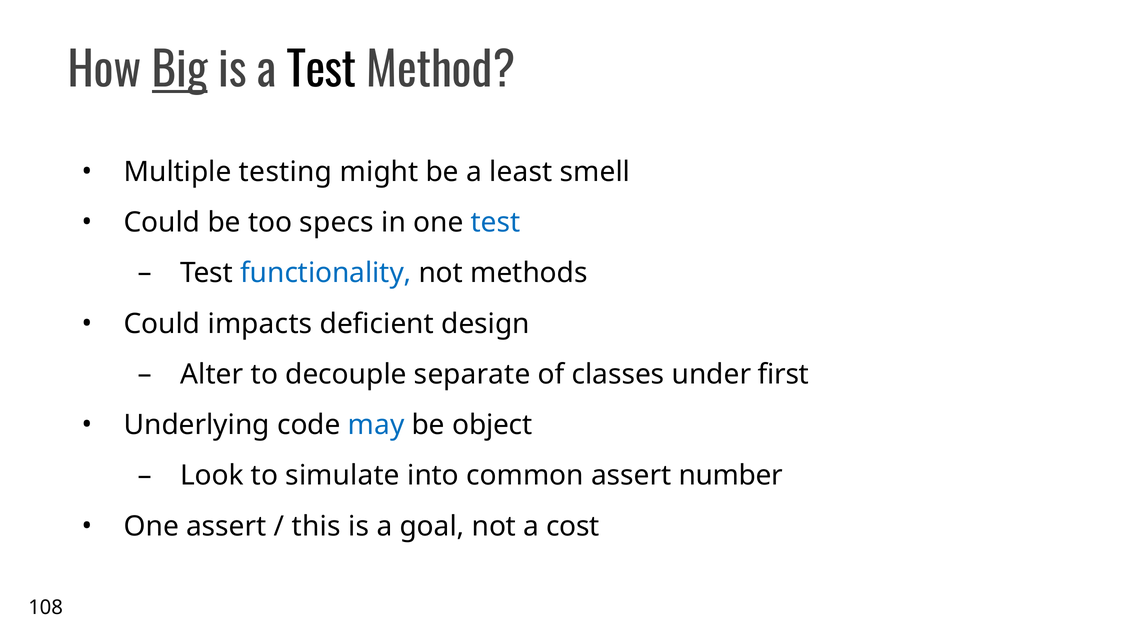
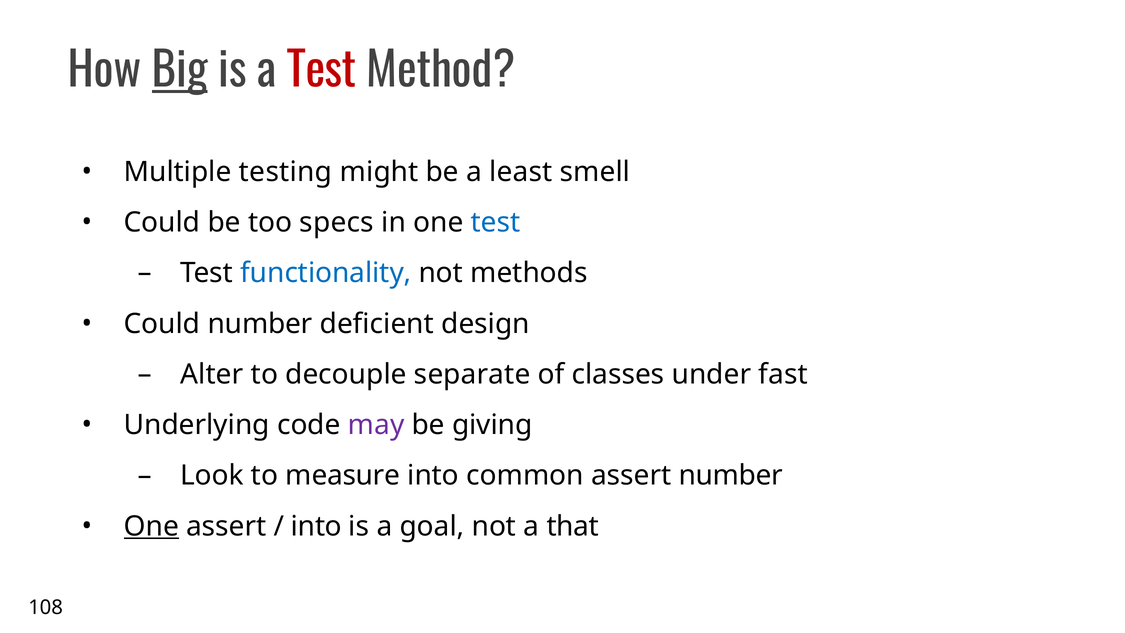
Test colour: black -> red (322, 71)
Could impacts: impacts -> number (260, 324)
first: first -> fast (783, 374)
may colour: blue -> purple (376, 425)
object: object -> giving (492, 425)
simulate: simulate -> measure (343, 476)
One underline: none -> present (151, 526)
this: this -> into (316, 526)
cost: cost -> that (573, 526)
